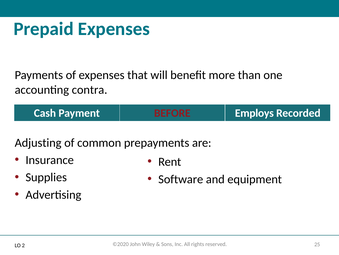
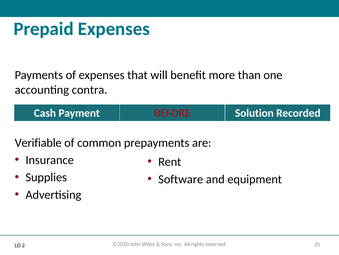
Employs: Employs -> Solution (254, 113)
Adjusting: Adjusting -> Verifiable (38, 142)
